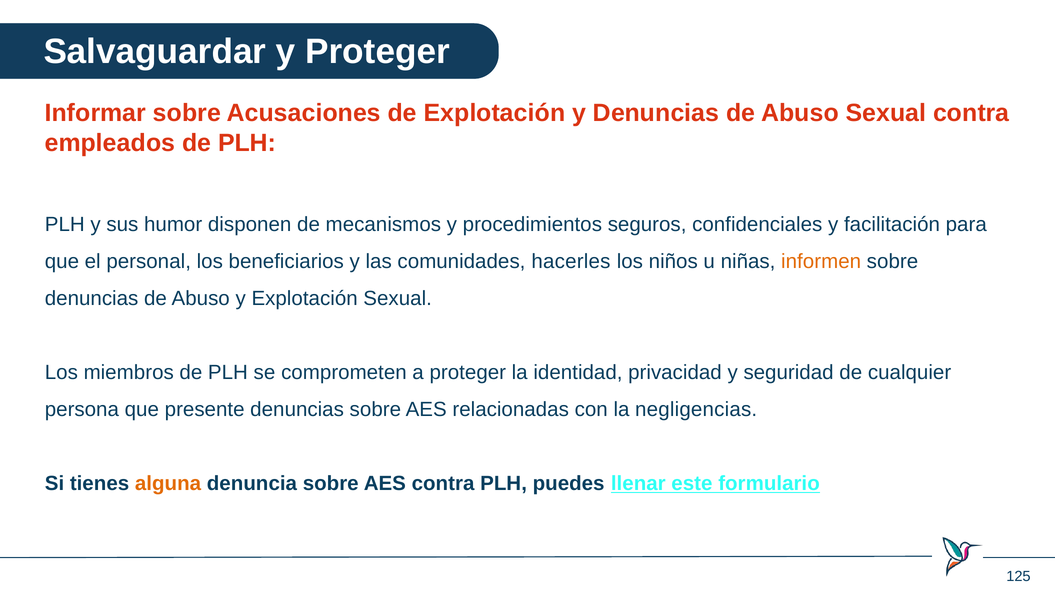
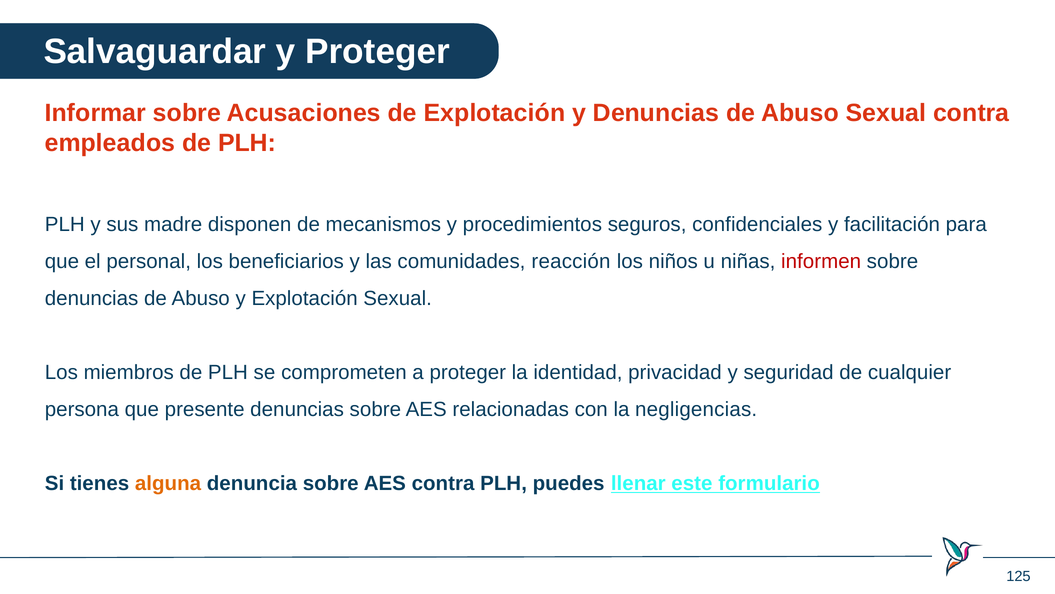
humor: humor -> madre (173, 224)
hacerles: hacerles -> reacción (571, 261)
informen colour: orange -> red (821, 261)
